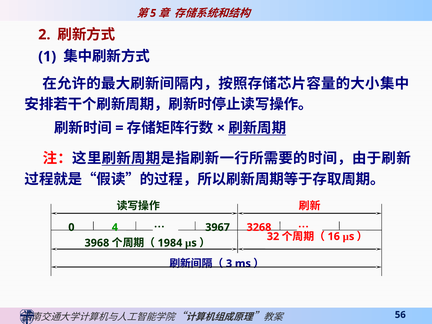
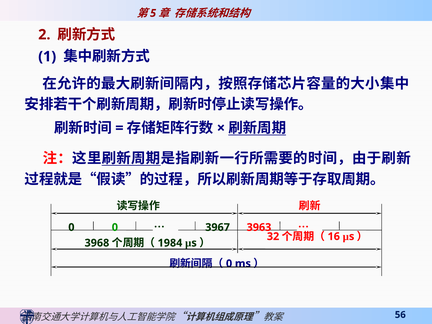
0 4: 4 -> 0 (115, 227)
3268: 3268 -> 3963 (259, 227)
3: 3 -> 0 (229, 264)
